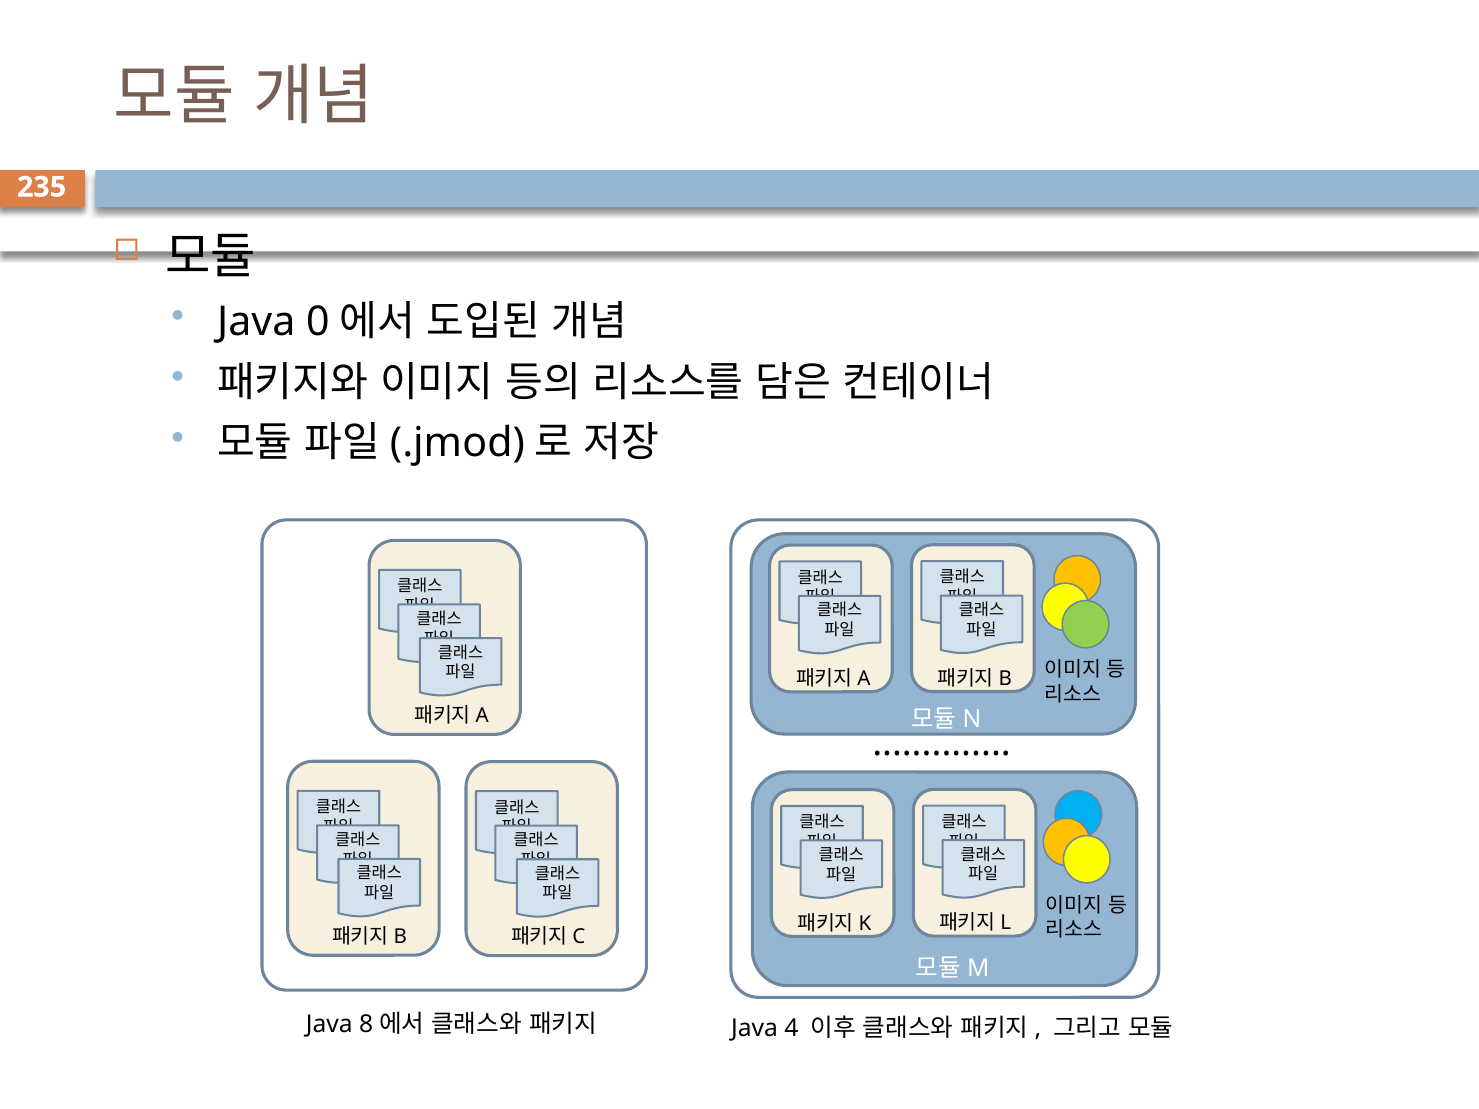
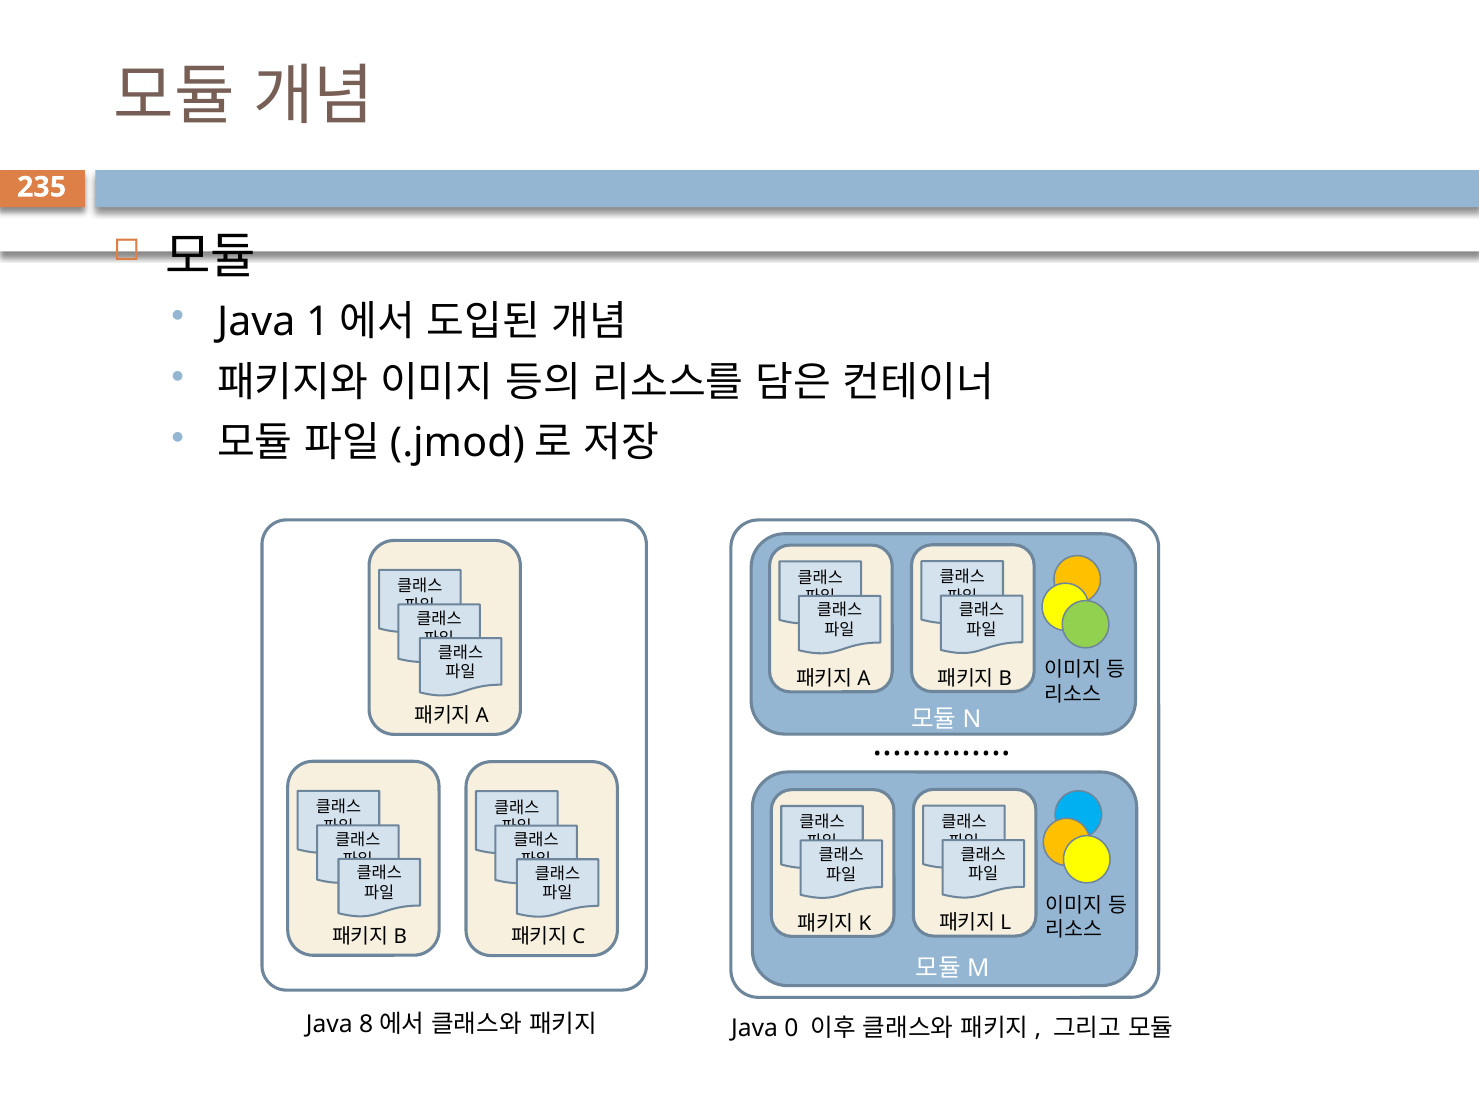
0: 0 -> 1 (318, 322)
4: 4 -> 0 (791, 1028)
